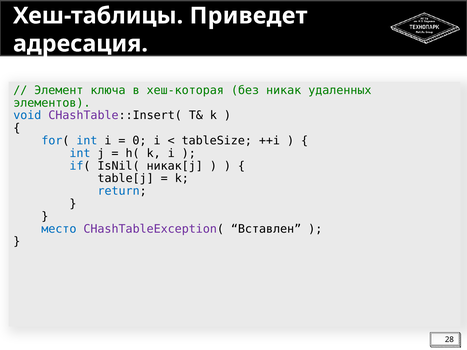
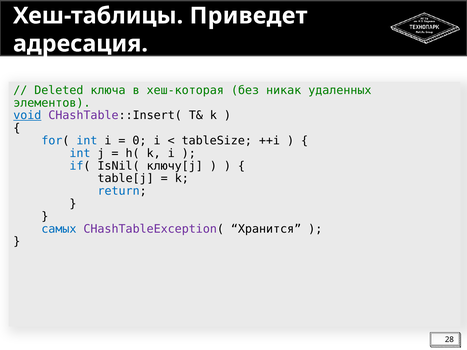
Элемент: Элемент -> Deleted (59, 90)
void underline: none -> present (27, 116)
никак[j: никак[j -> ключу[j (175, 166)
место: место -> самых (59, 229)
Вставлен: Вставлен -> Хранится (266, 229)
